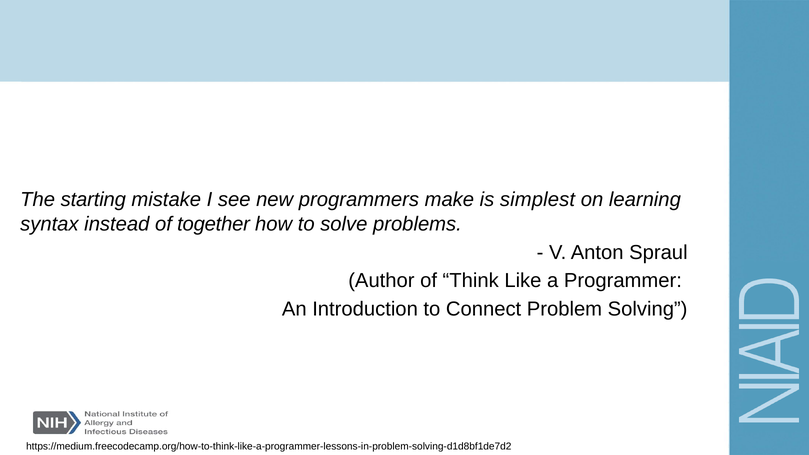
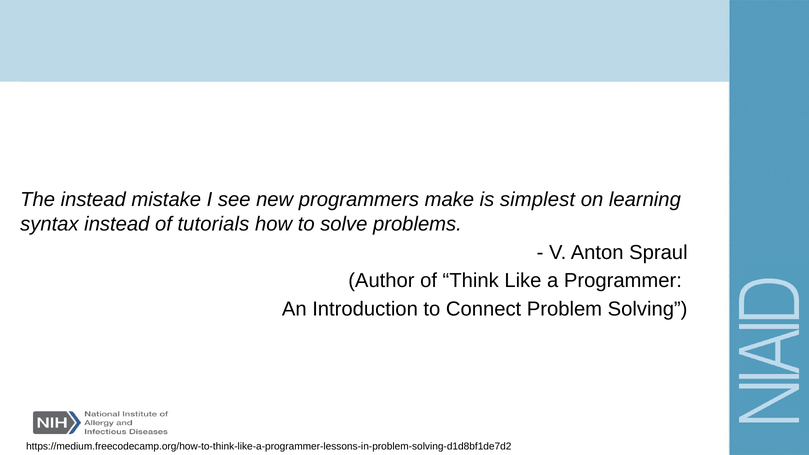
The starting: starting -> instead (93, 200)
together: together -> tutorials (213, 224)
